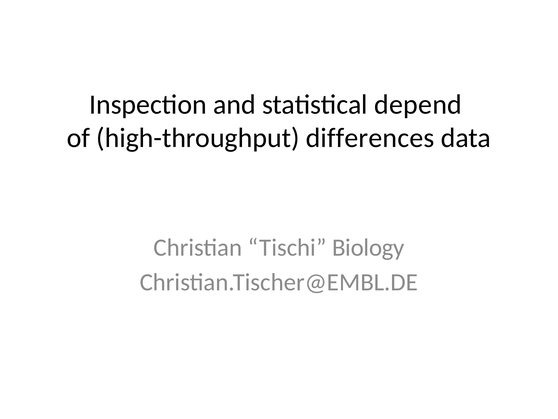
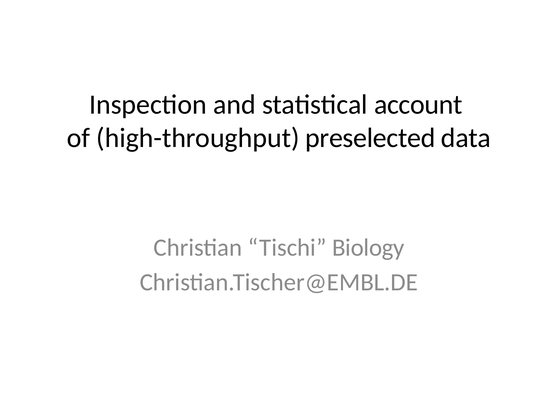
depend: depend -> account (418, 104)
differences: differences -> preselected (370, 138)
